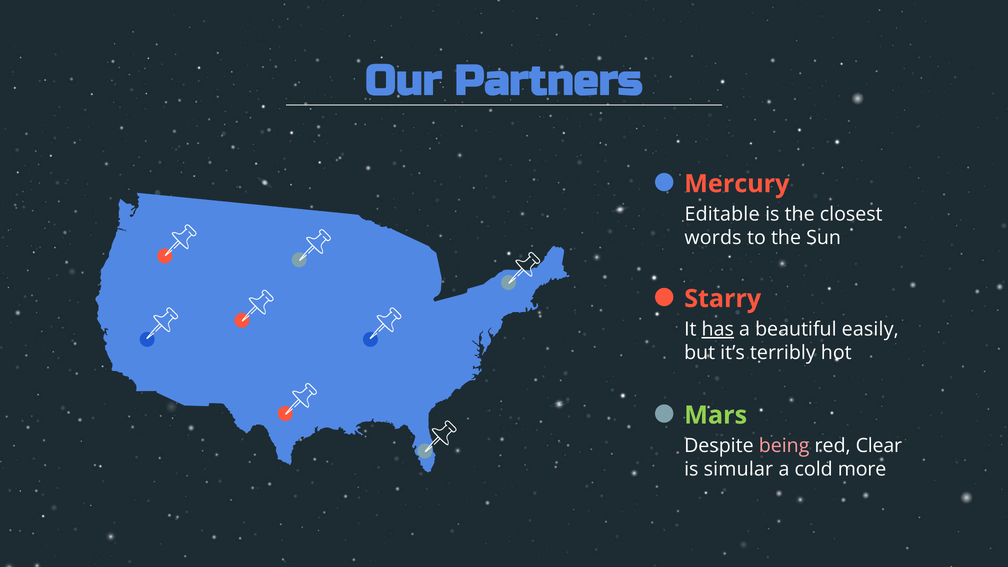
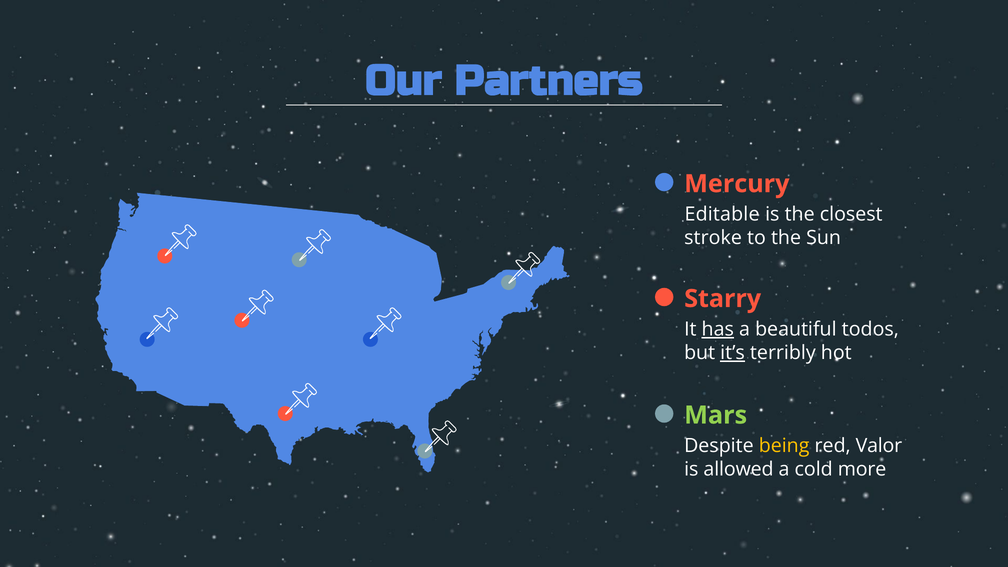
words: words -> stroke (713, 238)
easily: easily -> todos (870, 329)
it’s underline: none -> present (733, 353)
being colour: pink -> yellow (784, 446)
Clear: Clear -> Valor (879, 446)
simular: simular -> allowed (739, 469)
